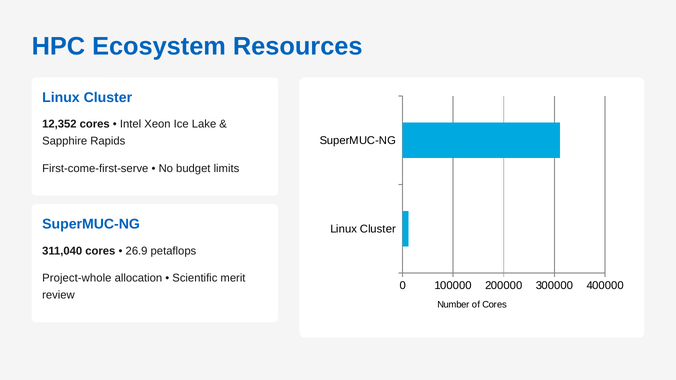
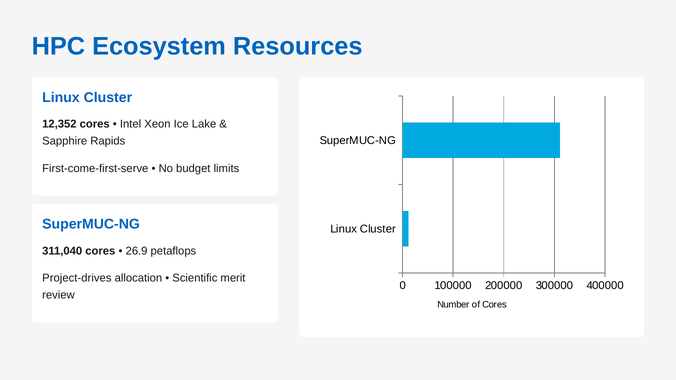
Project-whole: Project-whole -> Project-drives (77, 278)
